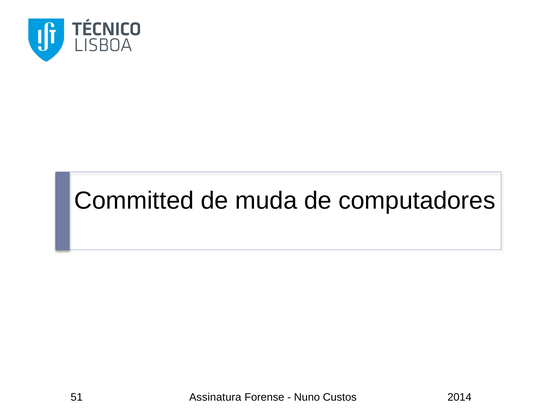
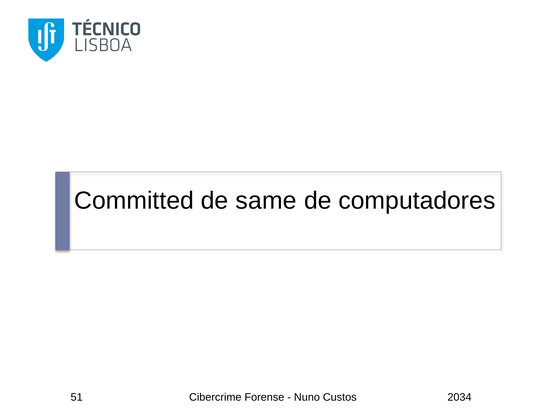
muda: muda -> same (266, 200)
Assinatura: Assinatura -> Cibercrime (215, 397)
2014: 2014 -> 2034 (459, 397)
